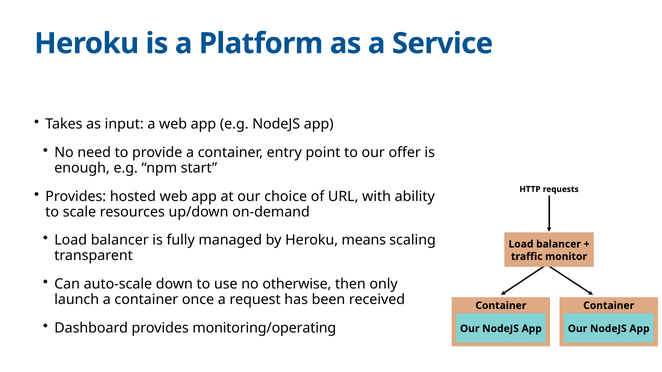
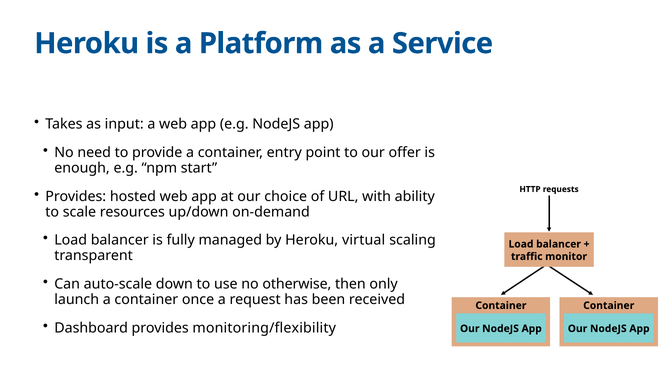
means: means -> virtual (364, 241)
monitoring/operating: monitoring/operating -> monitoring/flexibility (264, 328)
